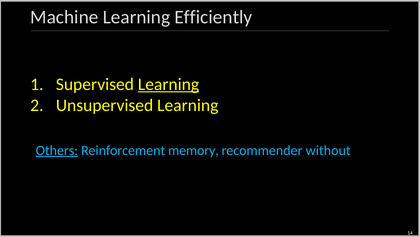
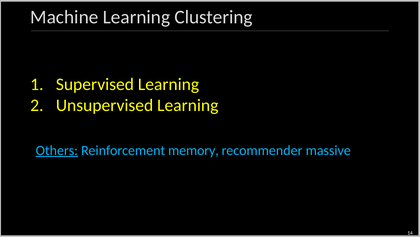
Efficiently: Efficiently -> Clustering (213, 17)
Learning underline: present -> none (169, 84)
without: without -> massive (328, 150)
